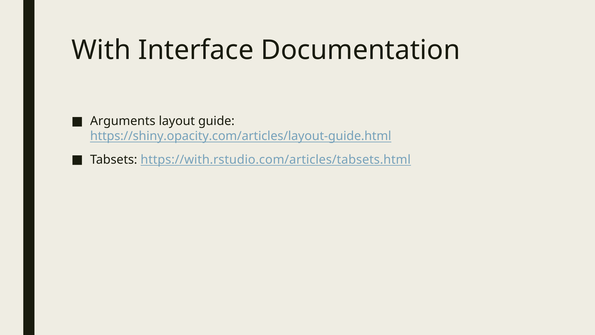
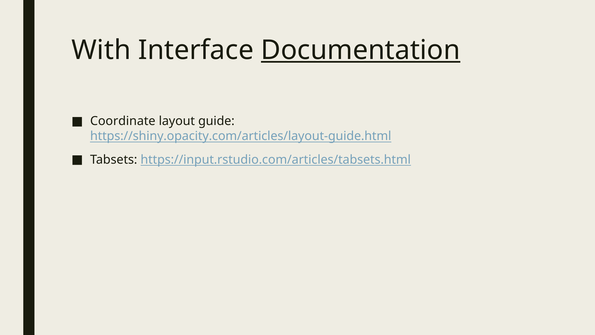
Documentation underline: none -> present (361, 50)
Arguments: Arguments -> Coordinate (123, 121)
https://with.rstudio.com/articles/tabsets.html: https://with.rstudio.com/articles/tabsets.html -> https://input.rstudio.com/articles/tabsets.html (276, 159)
